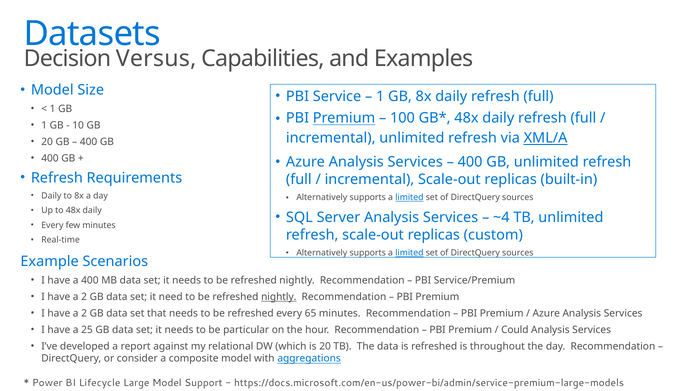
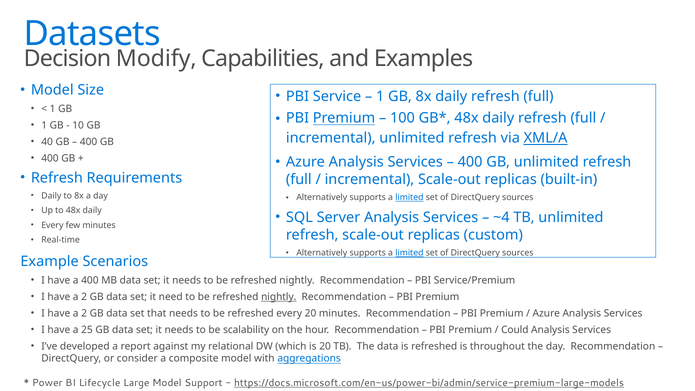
Versus: Versus -> Modify (156, 59)
20: 20 -> 40 (47, 142)
every 65: 65 -> 20 (311, 313)
particular: particular -> scalability (246, 330)
https://docs.microsoft.com/en-us/power-bi/admin/service-premium-large-models underline: none -> present (429, 383)
